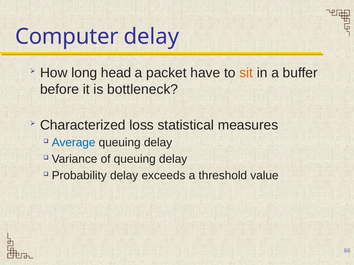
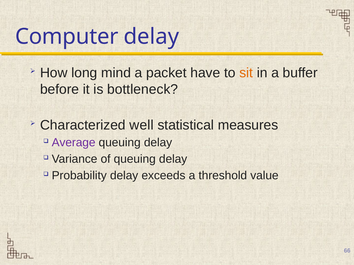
head: head -> mind (116, 73)
loss: loss -> well (142, 125)
Average colour: blue -> purple (74, 143)
